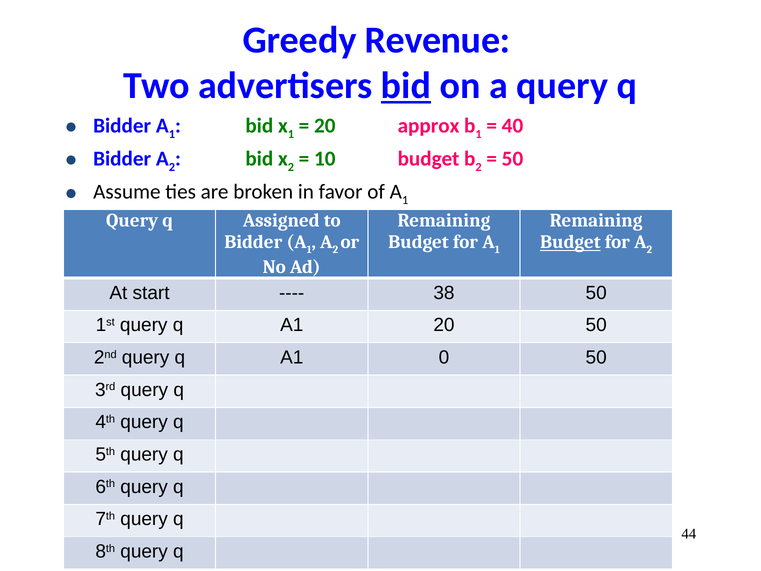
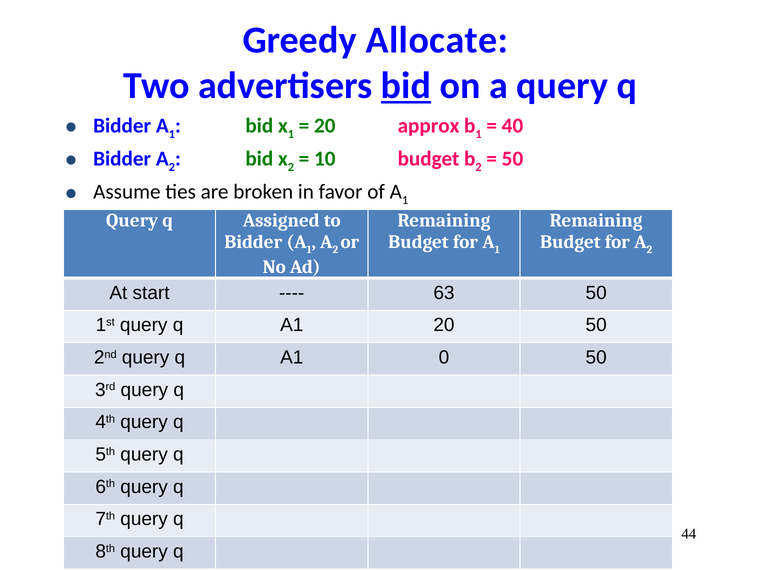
Revenue: Revenue -> Allocate (437, 40)
Budget underline: present -> none (570, 242)
38: 38 -> 63 (444, 293)
